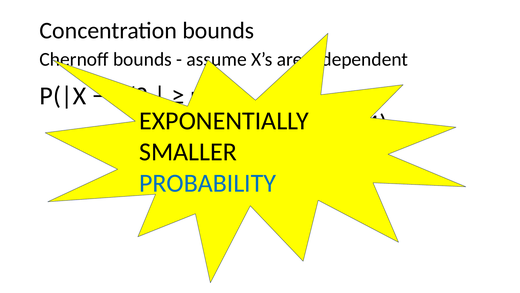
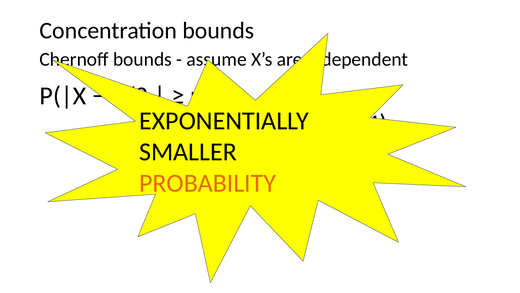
PROBABILITY colour: blue -> orange (208, 183)
